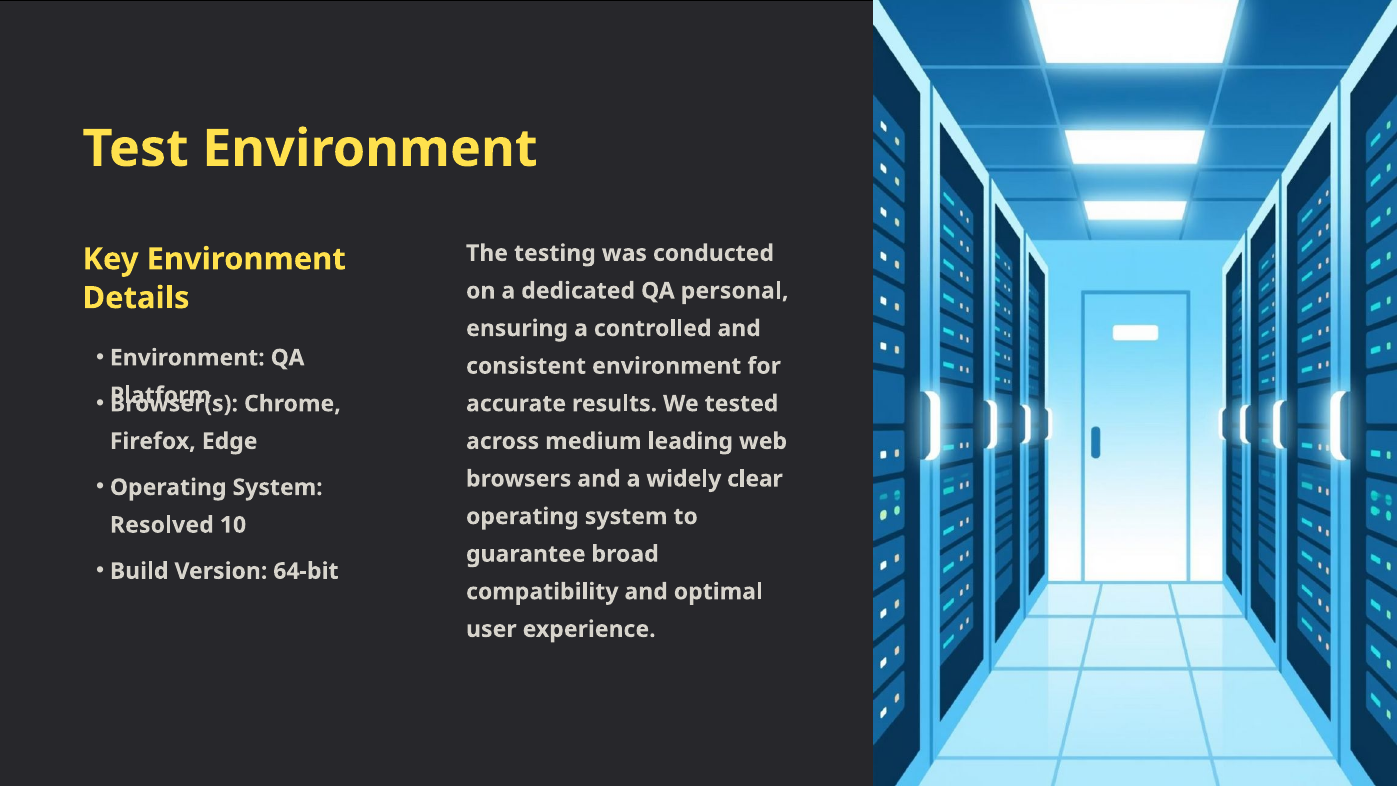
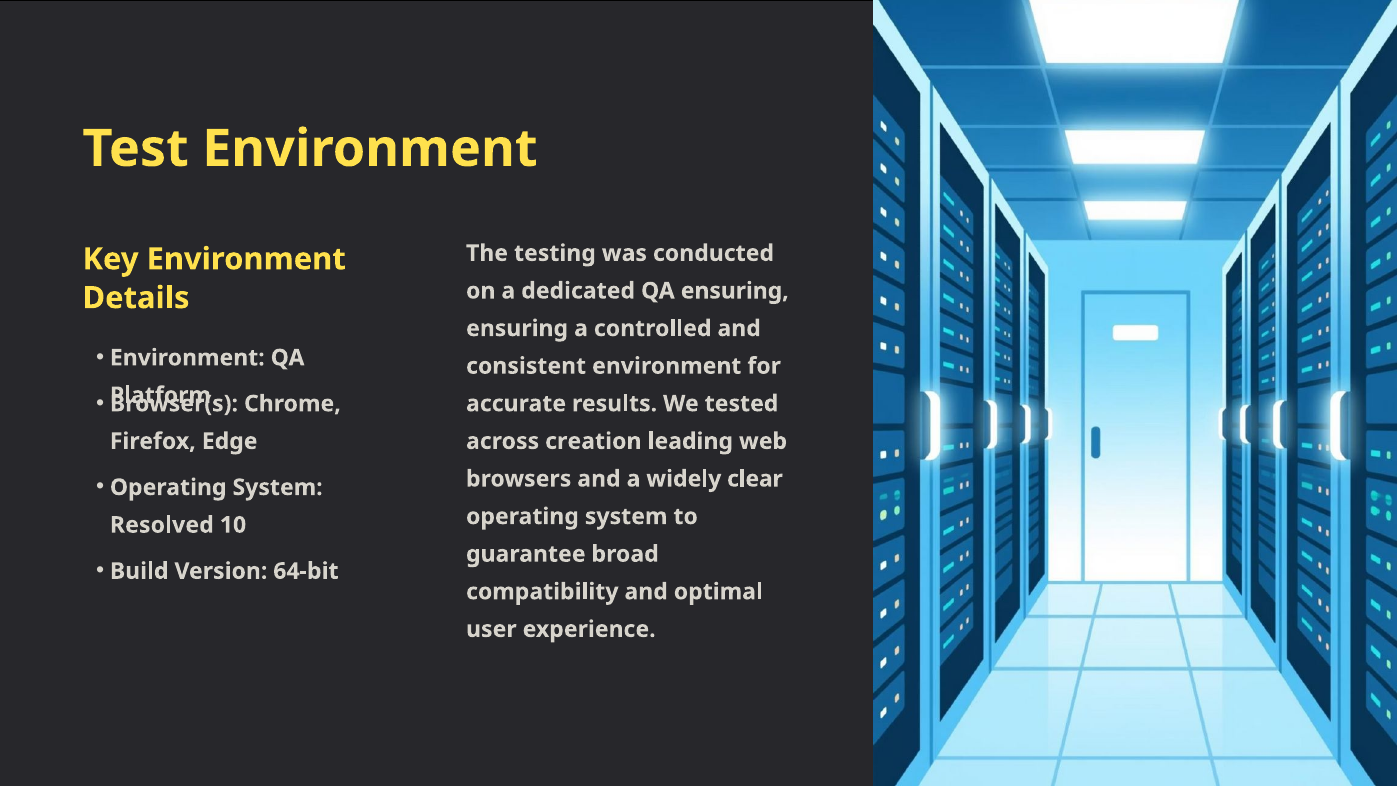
QA personal: personal -> ensuring (735, 291)
medium: medium -> creation (593, 441)
